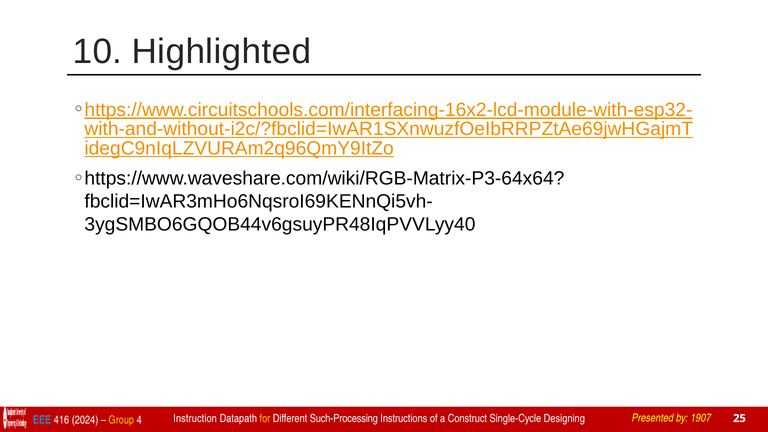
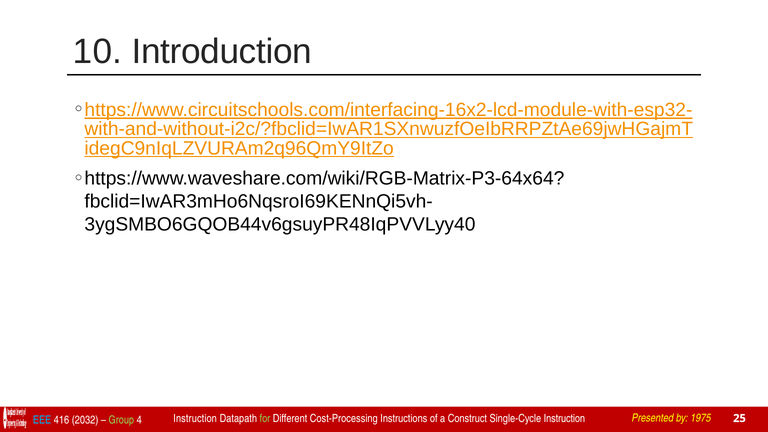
Highlighted: Highlighted -> Introduction (222, 52)
2024: 2024 -> 2032 (85, 420)
Group colour: yellow -> light green (121, 420)
for colour: yellow -> light green (265, 419)
Such-Processing: Such-Processing -> Cost-Processing (344, 419)
Single-Cycle Designing: Designing -> Instruction (564, 419)
1907: 1907 -> 1975 (701, 418)
